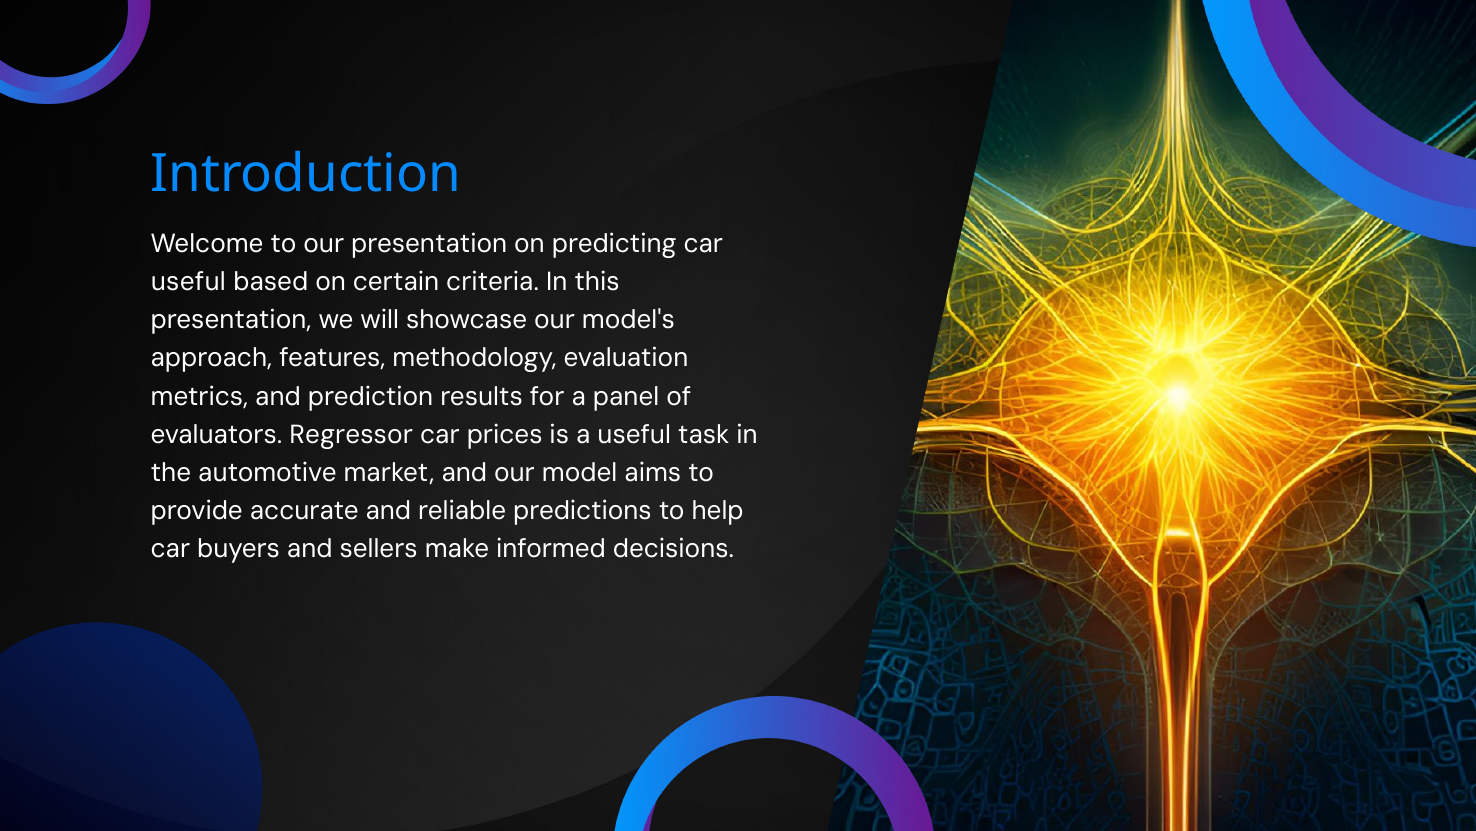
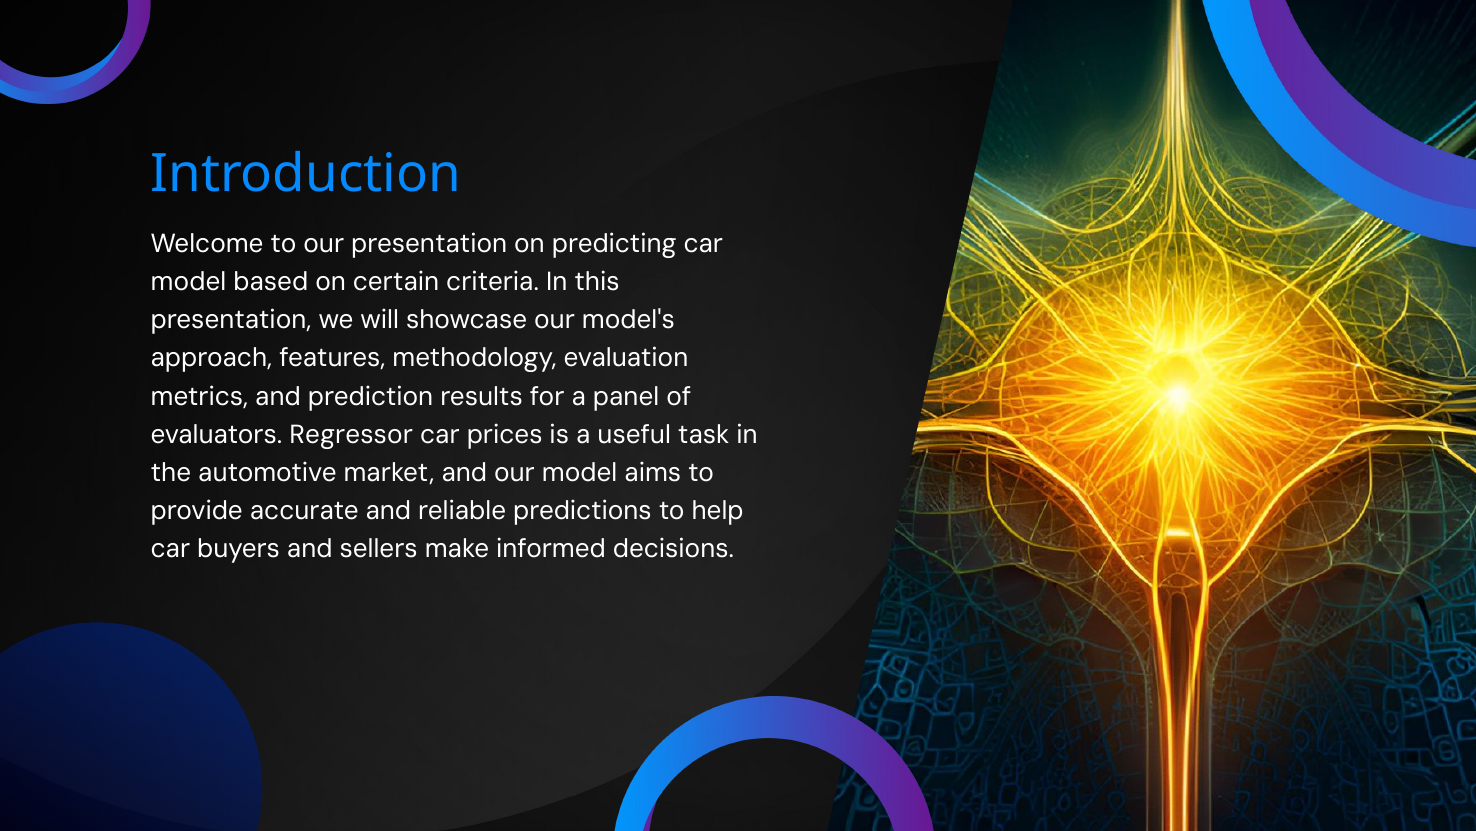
useful: useful -> model (188, 282)
